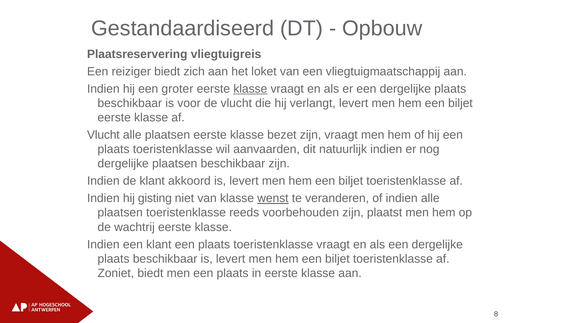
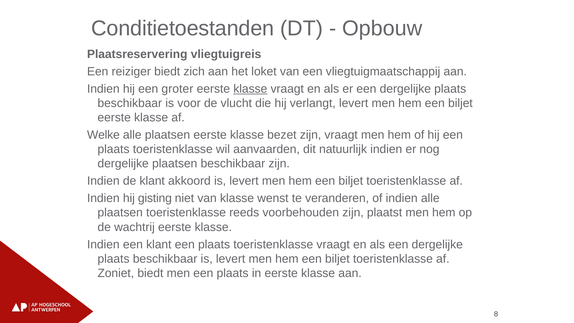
Gestandaardiseerd: Gestandaardiseerd -> Conditietoestanden (183, 28)
Vlucht: Vlucht -> Welke (103, 135)
wenst underline: present -> none (273, 198)
